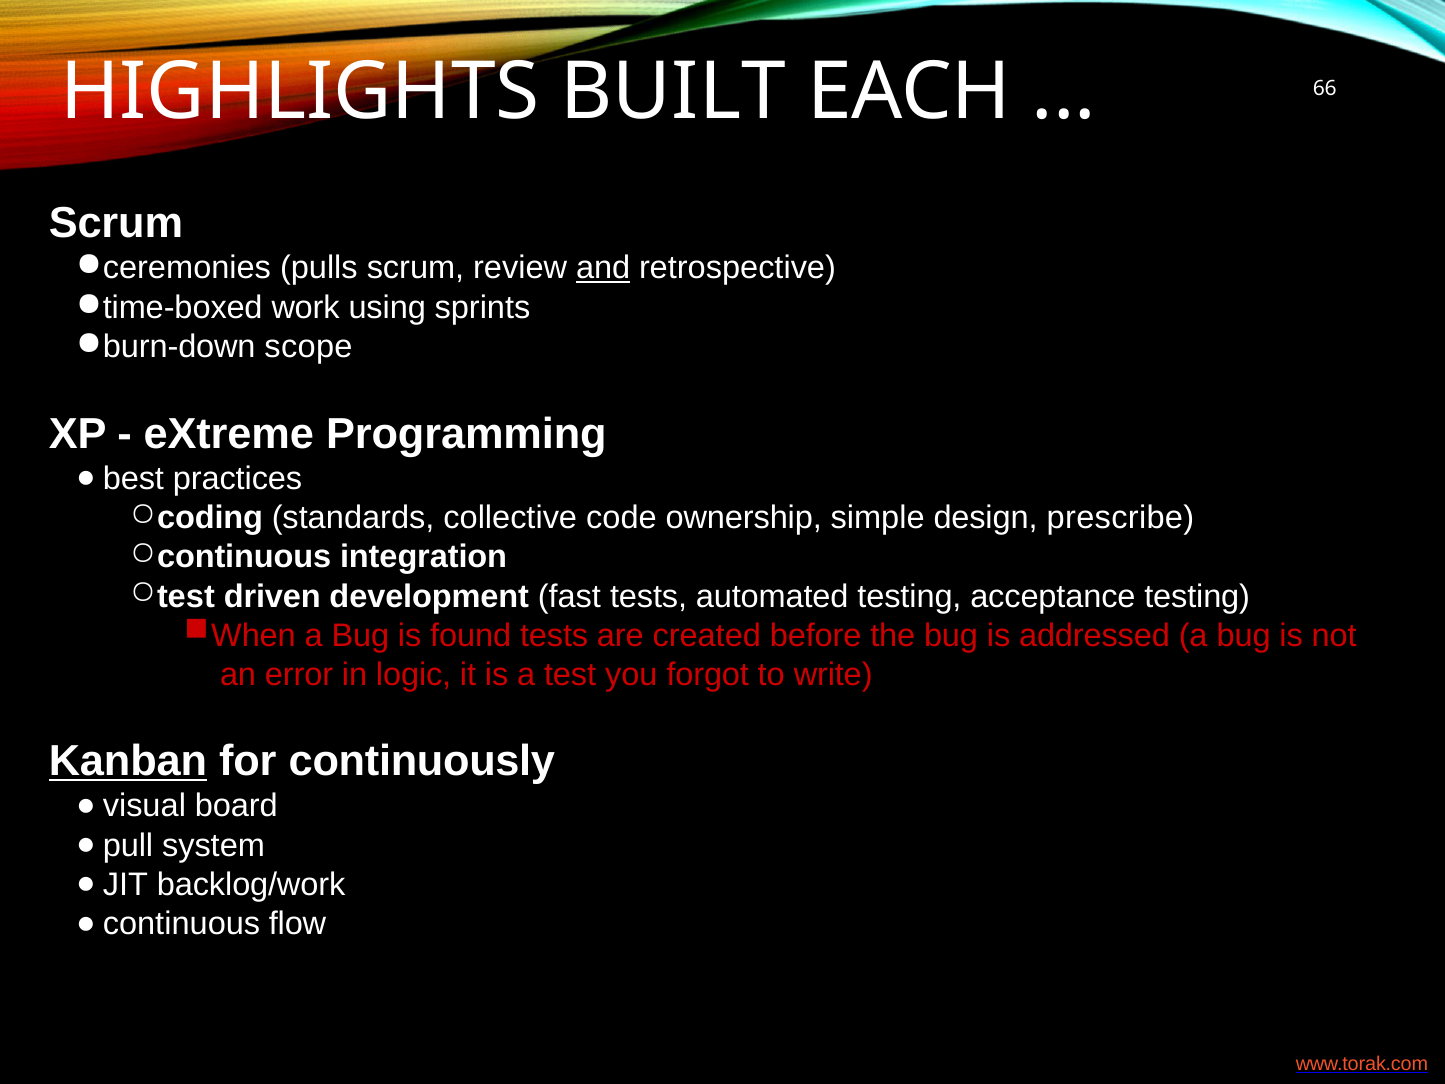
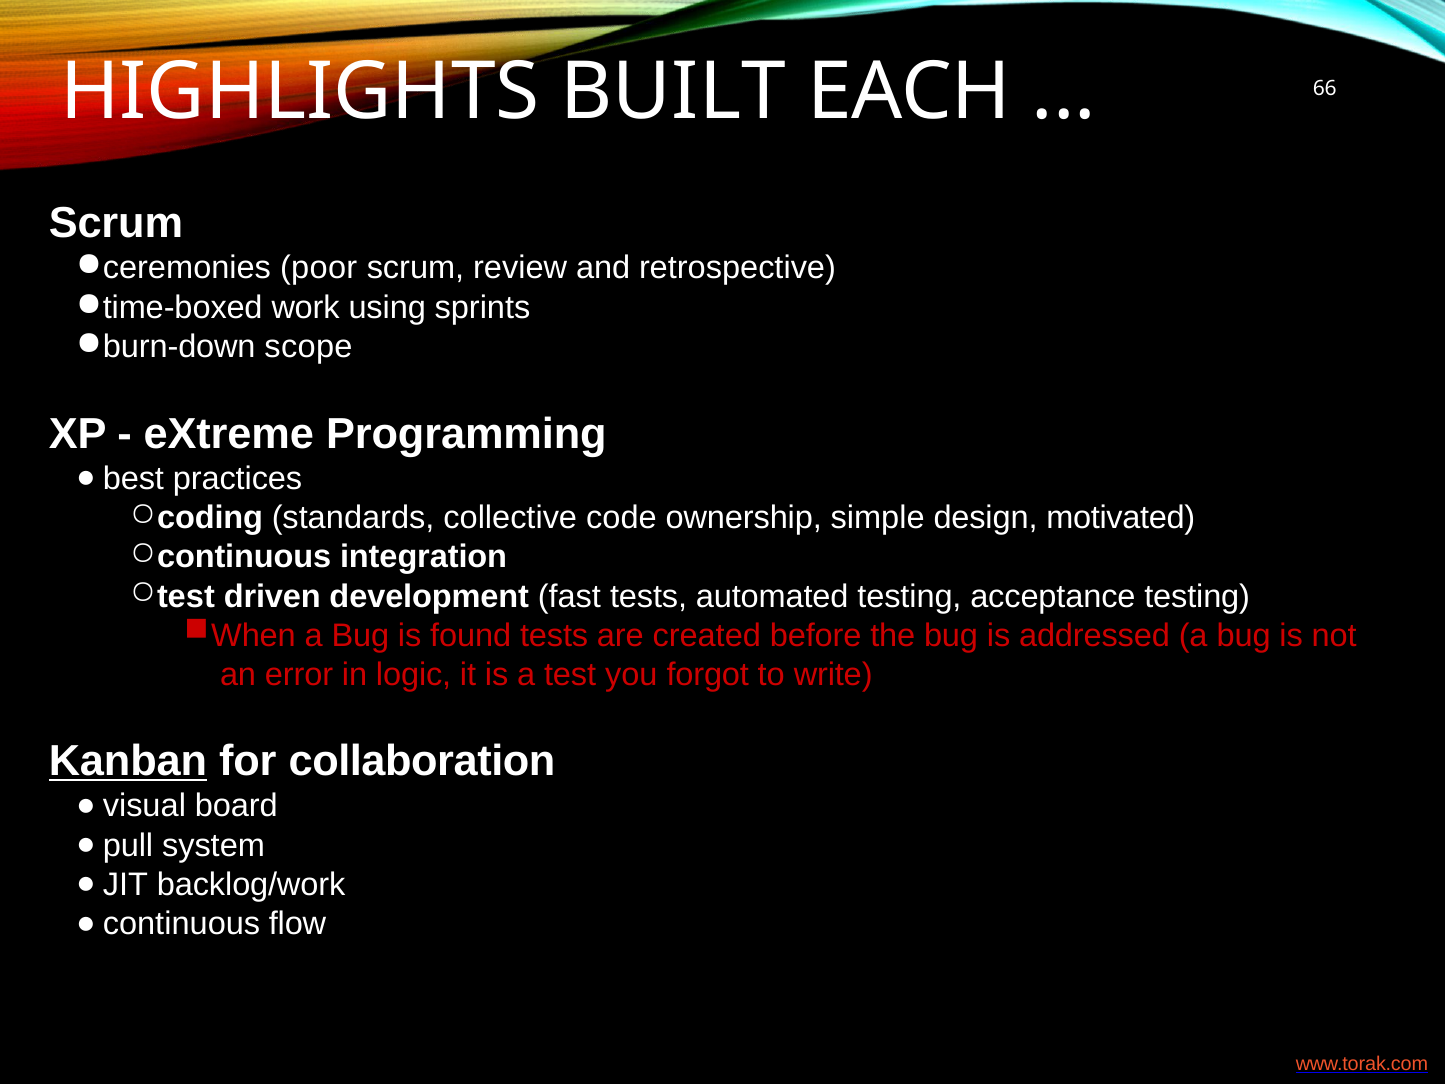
pulls: pulls -> poor (319, 268)
and underline: present -> none (603, 268)
prescribe: prescribe -> motivated (1121, 518)
continuously: continuously -> collaboration (422, 761)
